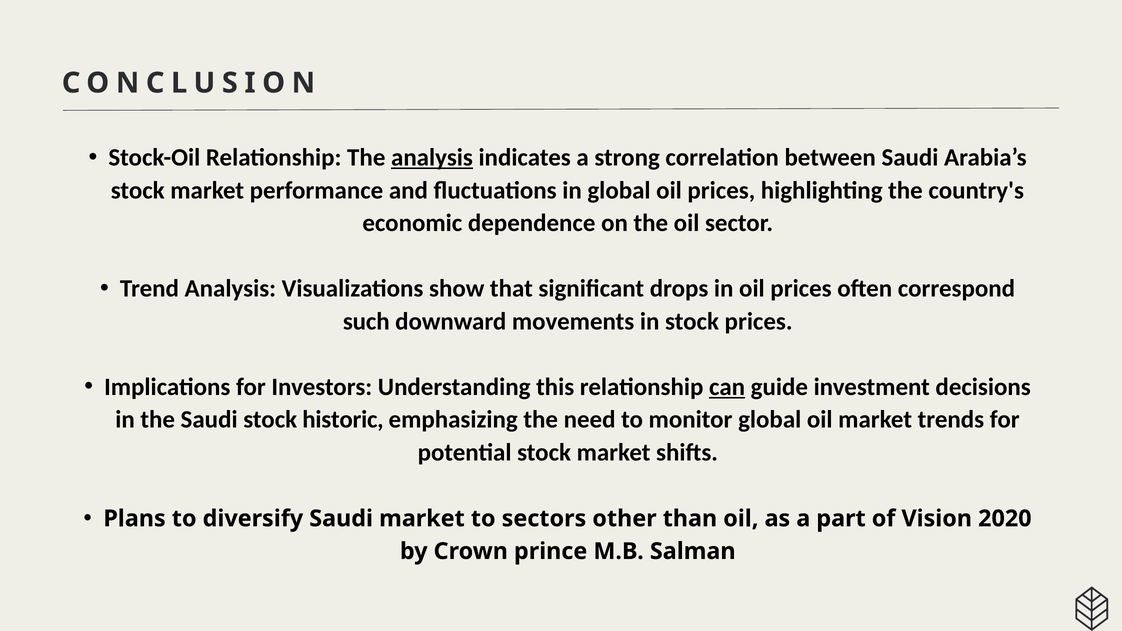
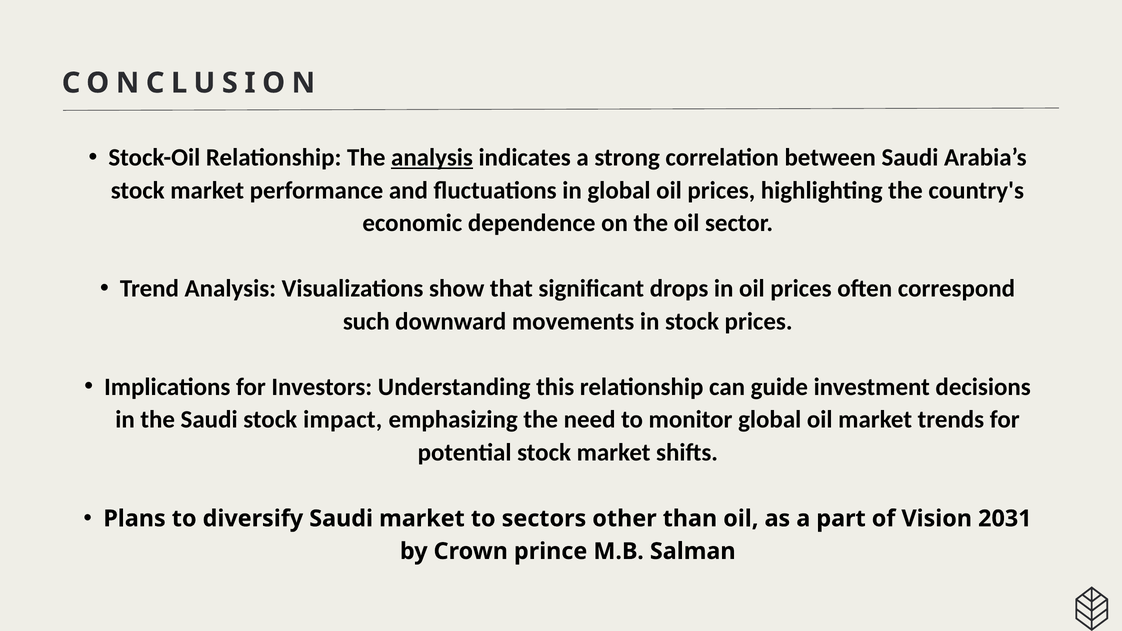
can underline: present -> none (727, 387)
historic: historic -> impact (343, 420)
2020: 2020 -> 2031 (1005, 519)
